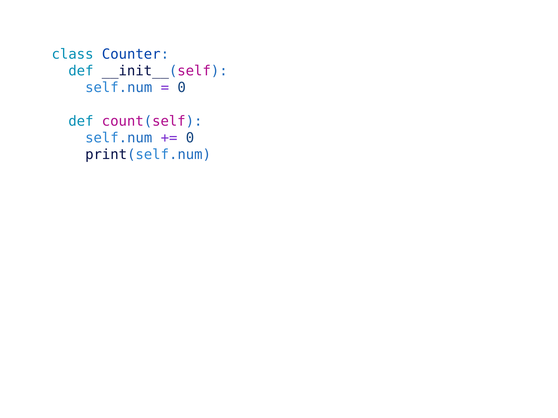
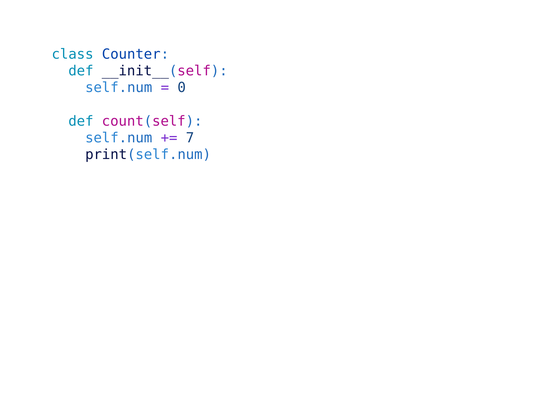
0: 0 -> 7 (190, 138)
